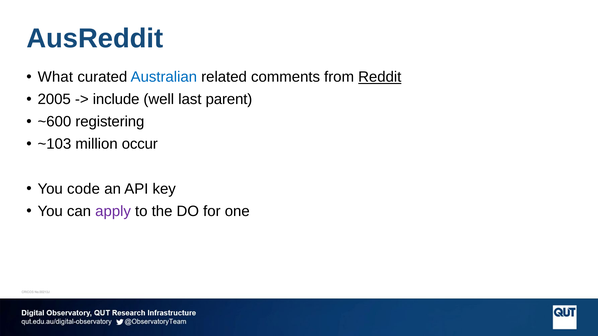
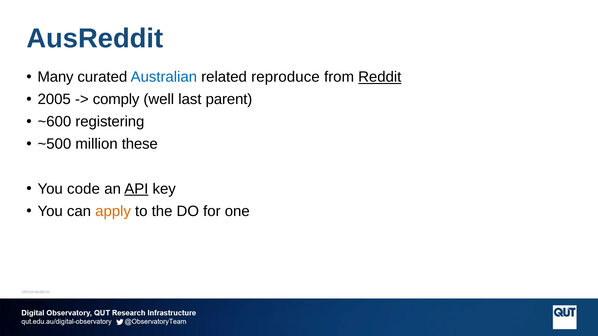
What: What -> Many (56, 77)
comments: comments -> reproduce (285, 77)
include: include -> comply (116, 99)
~103: ~103 -> ~500 (54, 144)
occur: occur -> these (140, 144)
API underline: none -> present (136, 189)
apply colour: purple -> orange (113, 211)
